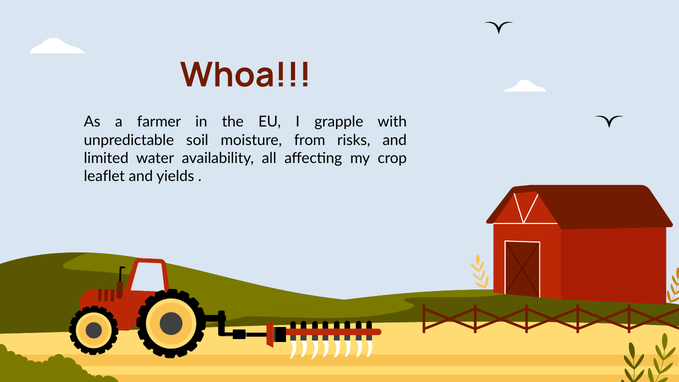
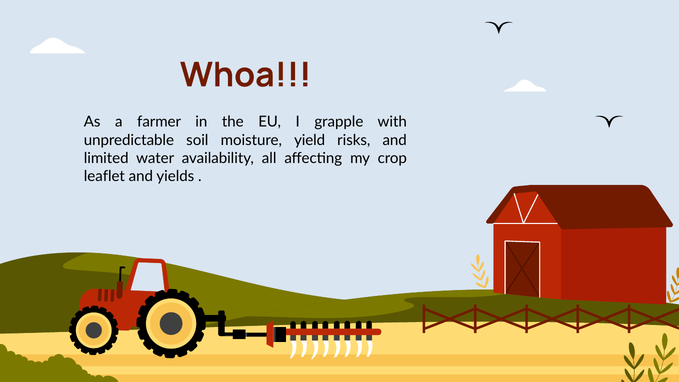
from: from -> yield (310, 140)
